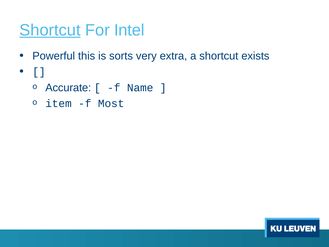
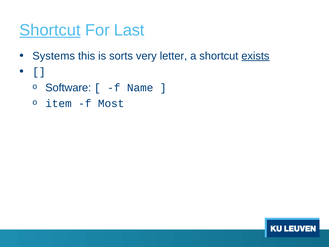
Intel: Intel -> Last (129, 30)
Powerful: Powerful -> Systems (54, 56)
extra: extra -> letter (173, 56)
exists underline: none -> present (255, 56)
Accurate: Accurate -> Software (68, 88)
